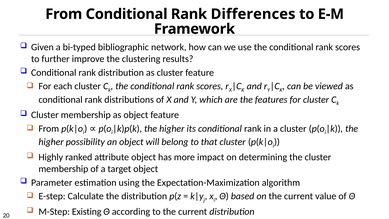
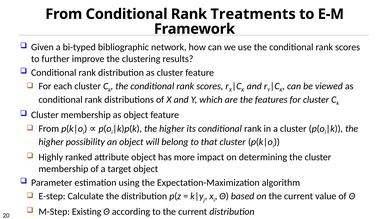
Differences: Differences -> Treatments (253, 14)
